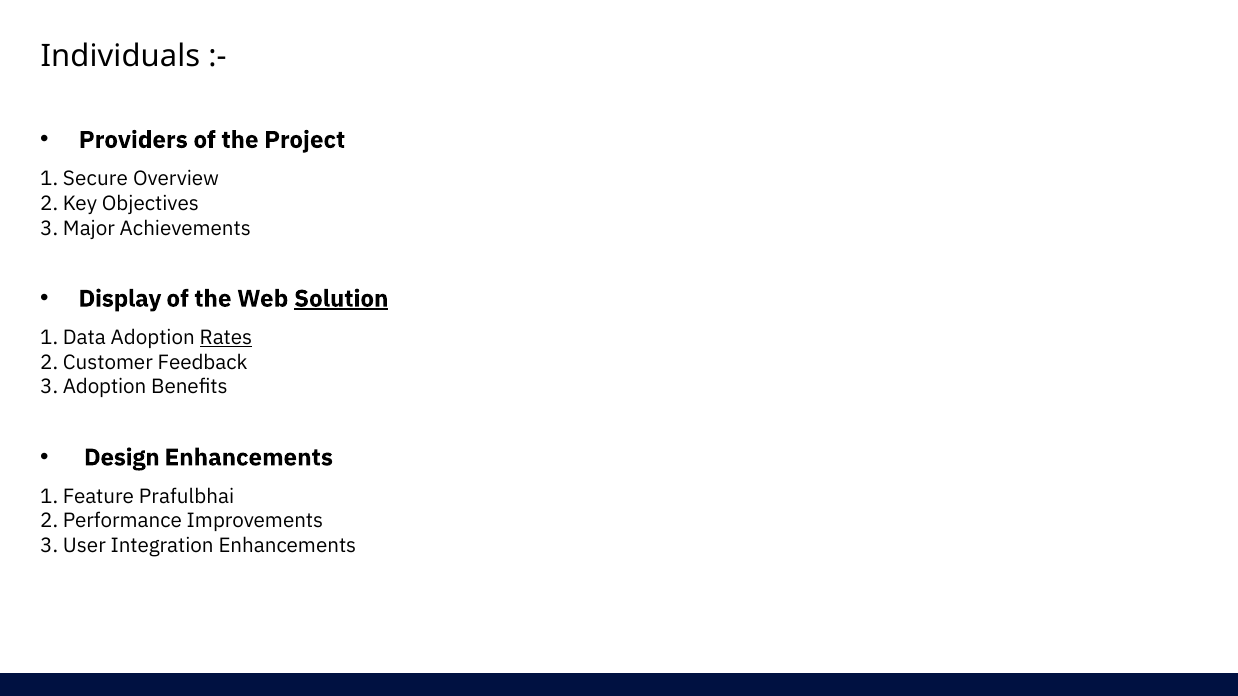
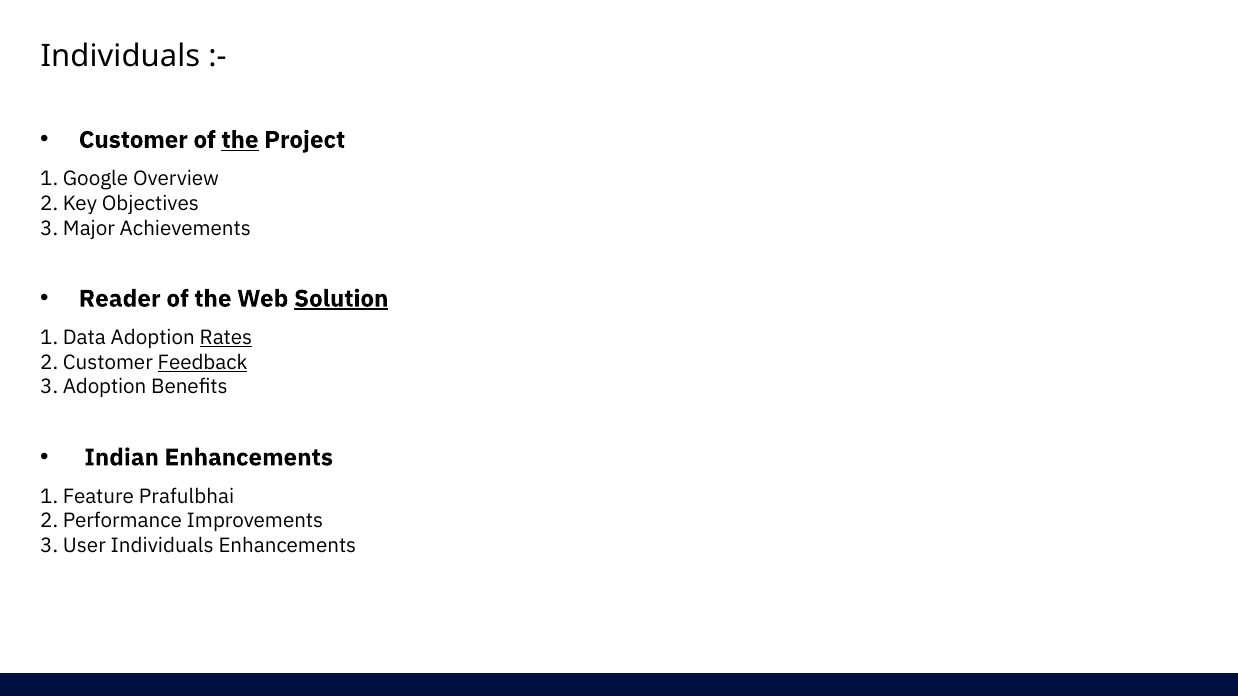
Providers: Providers -> Customer (133, 140)
the underline: none -> present (240, 140)
Secure: Secure -> Google (96, 179)
Display: Display -> Reader (120, 299)
Feedback underline: none -> present (203, 363)
Design: Design -> Indian (122, 458)
User Integration: Integration -> Individuals (162, 546)
